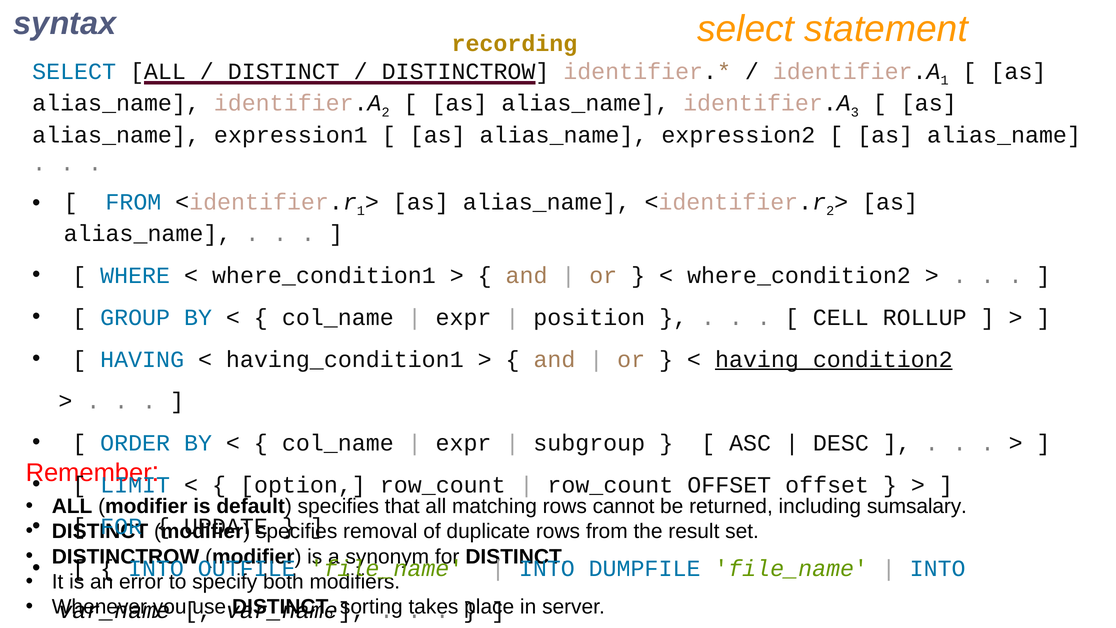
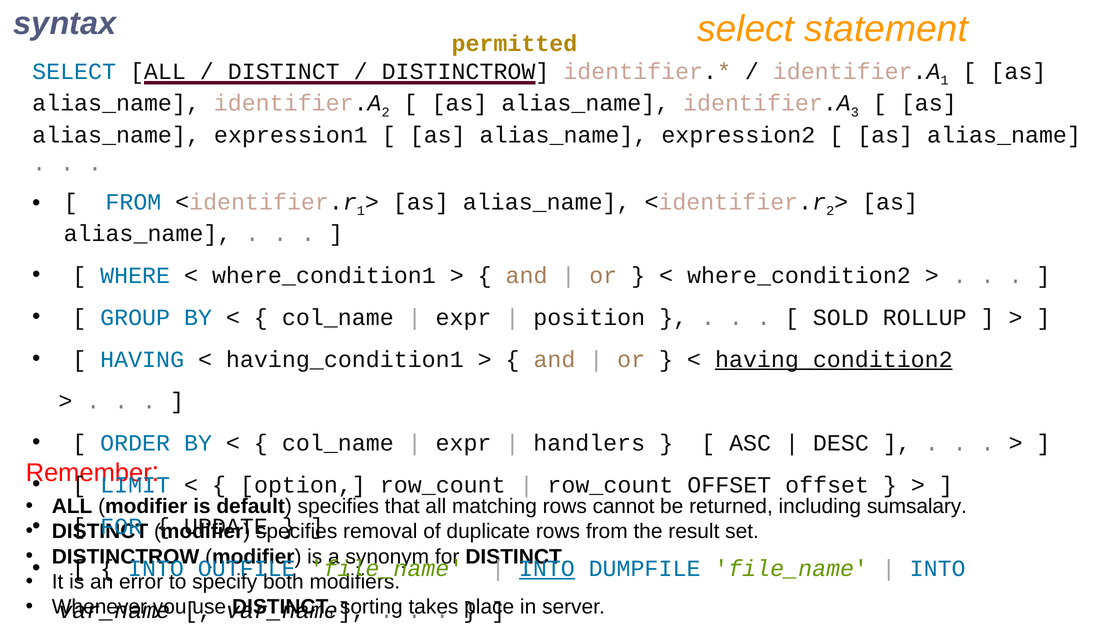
recording: recording -> permitted (514, 44)
CELL: CELL -> SOLD (841, 317)
subgroup: subgroup -> handlers (589, 443)
INTO underline: none -> present (547, 568)
